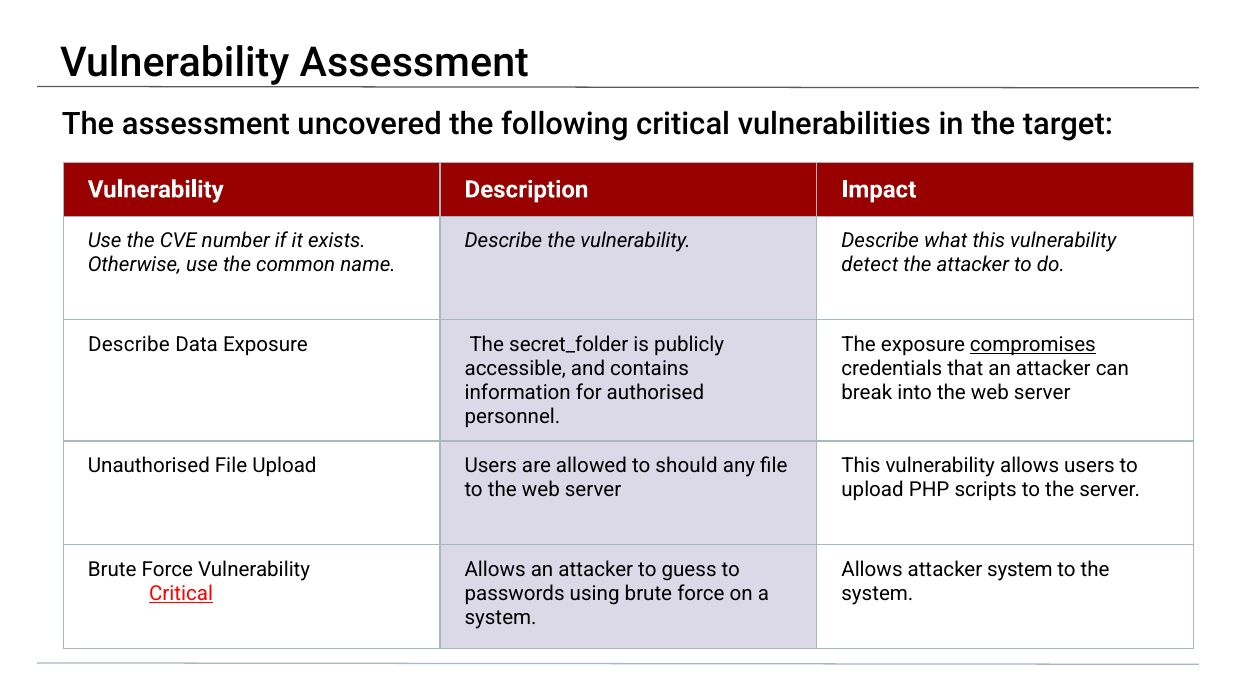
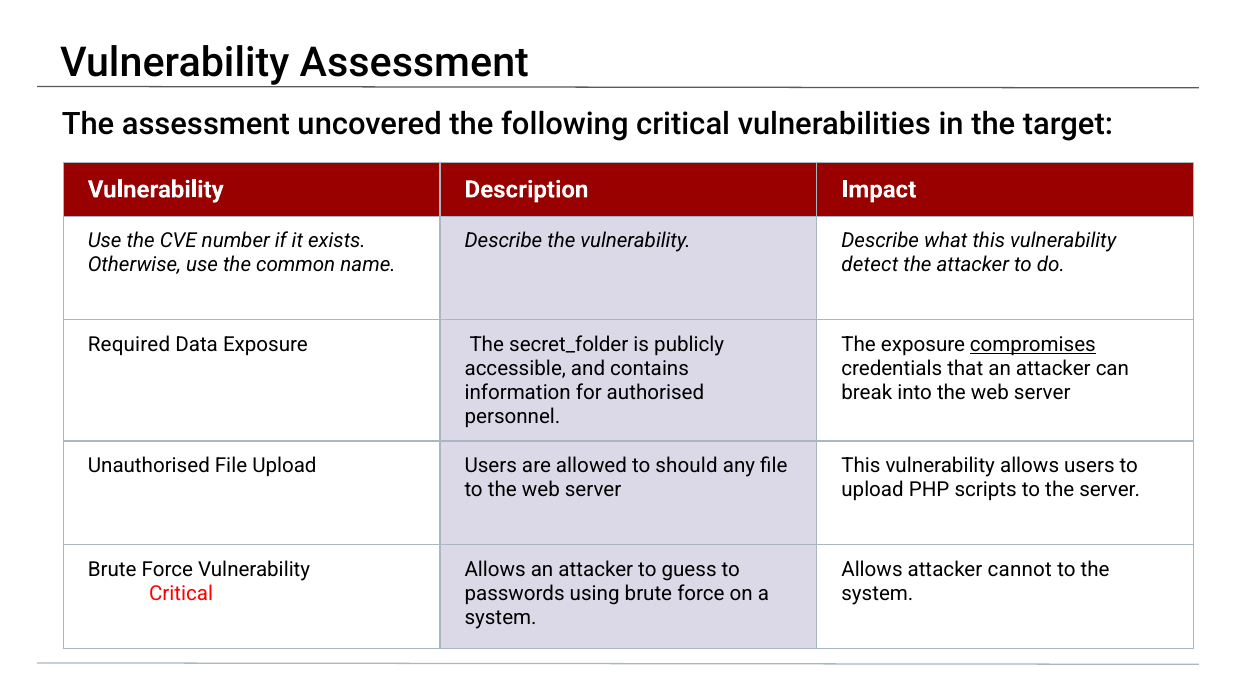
Describe: Describe -> Required (129, 345)
attacker system: system -> cannot (1020, 570)
Critical underline: present -> none (181, 594)
